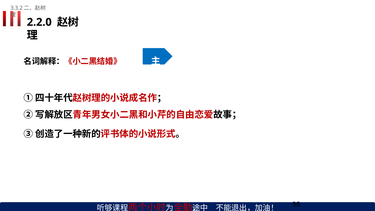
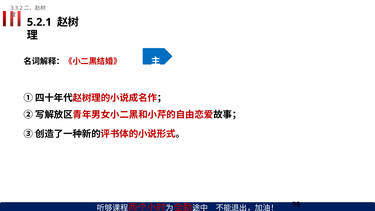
2.2.0: 2.2.0 -> 5.2.1 (39, 22)
